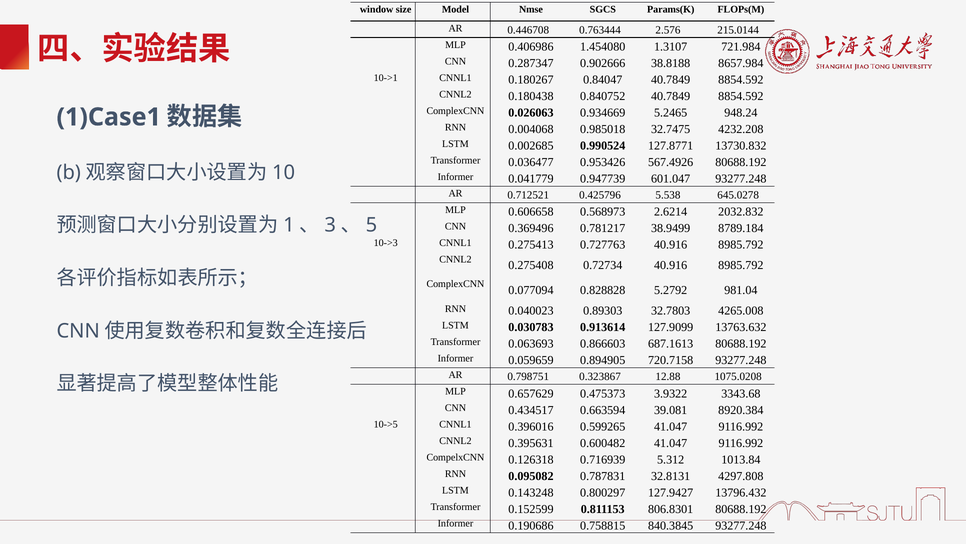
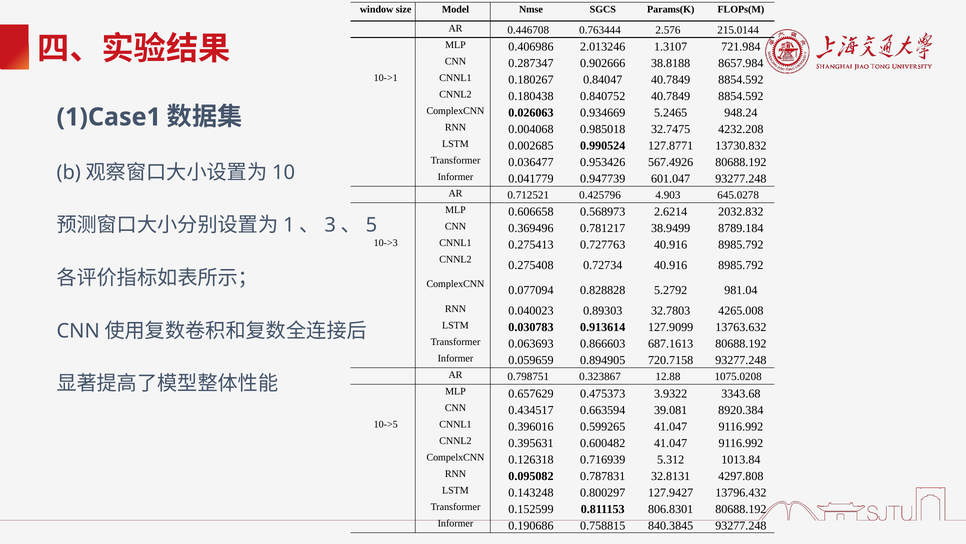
1.454080: 1.454080 -> 2.013246 (603, 47)
5.538: 5.538 -> 4.903 (668, 195)
